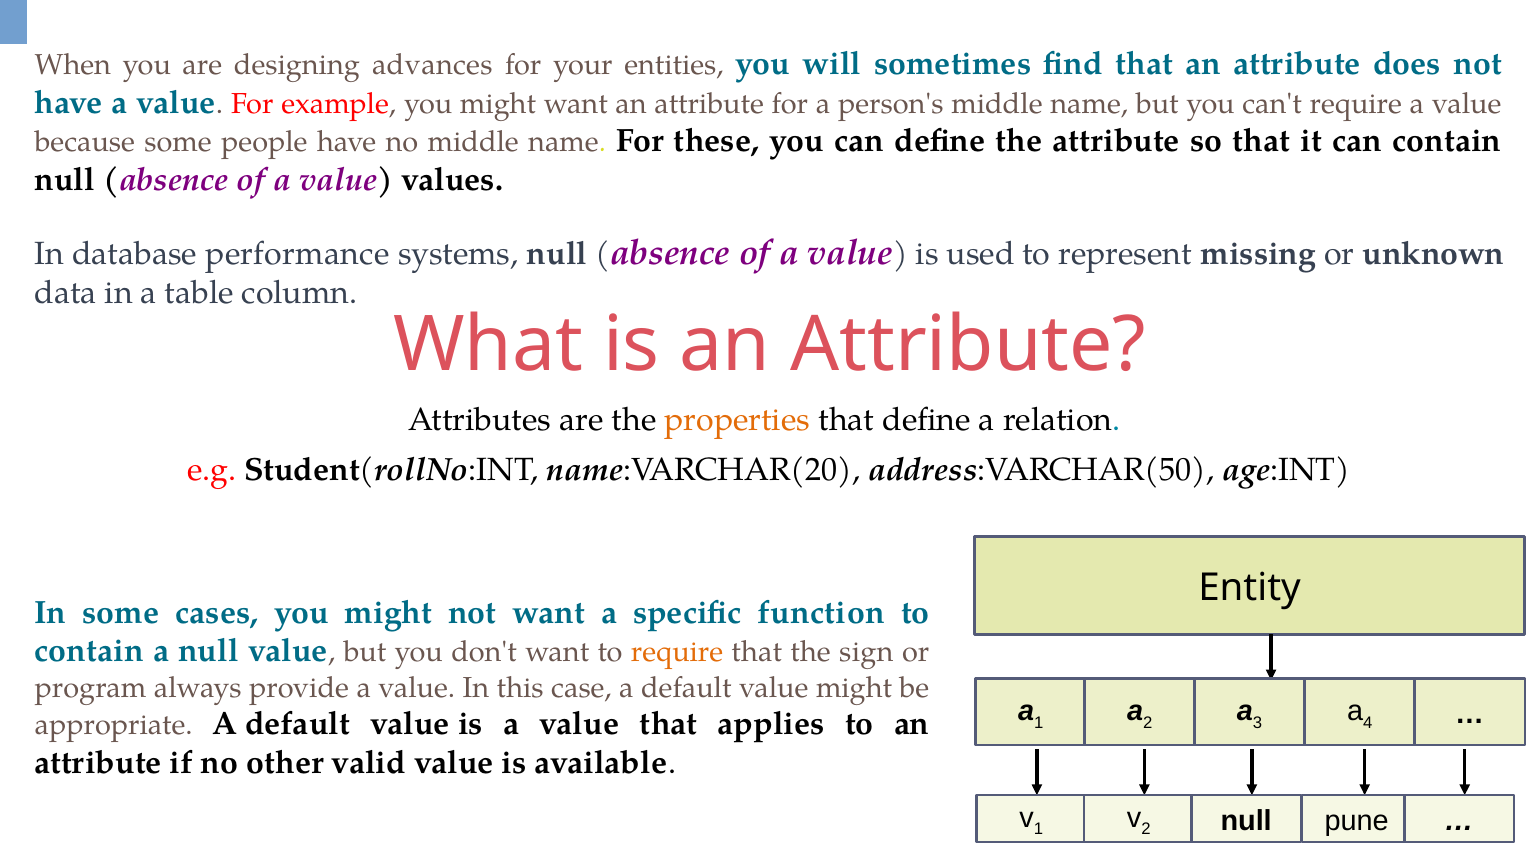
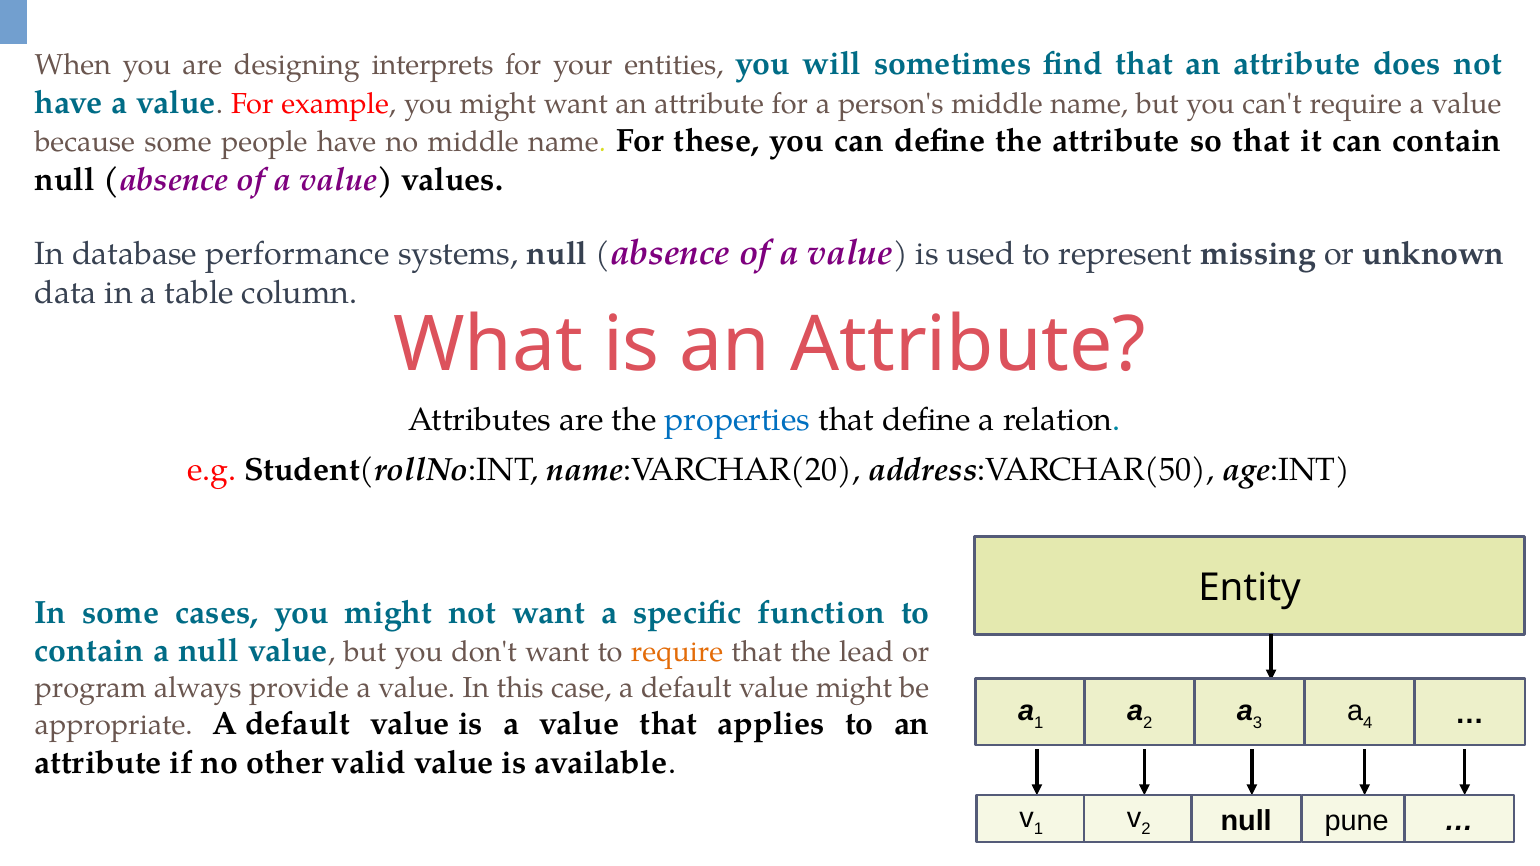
advances: advances -> interprets (433, 65)
properties colour: orange -> blue (737, 420)
sign: sign -> lead (866, 652)
